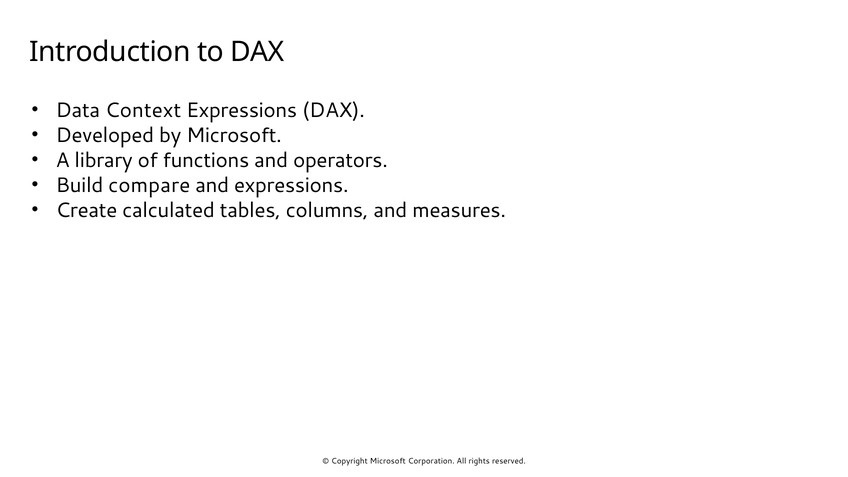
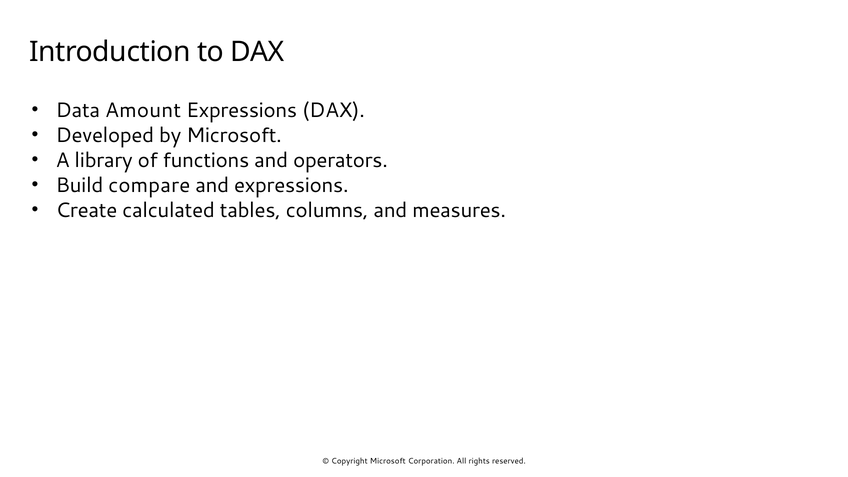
Context: Context -> Amount (143, 110)
